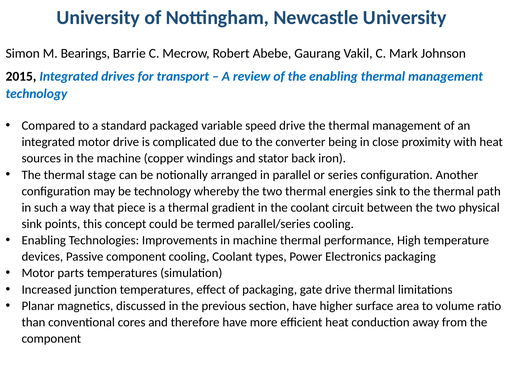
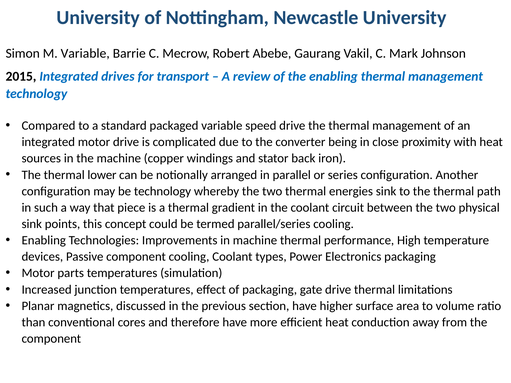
M Bearings: Bearings -> Variable (85, 53)
stage: stage -> lower (102, 175)
